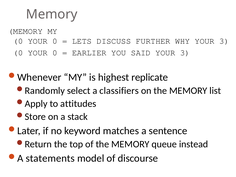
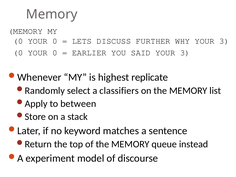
attitudes: attitudes -> between (78, 104)
statements: statements -> experiment (50, 158)
